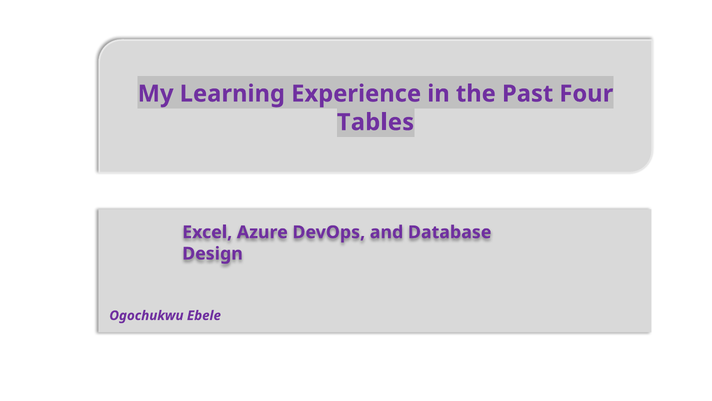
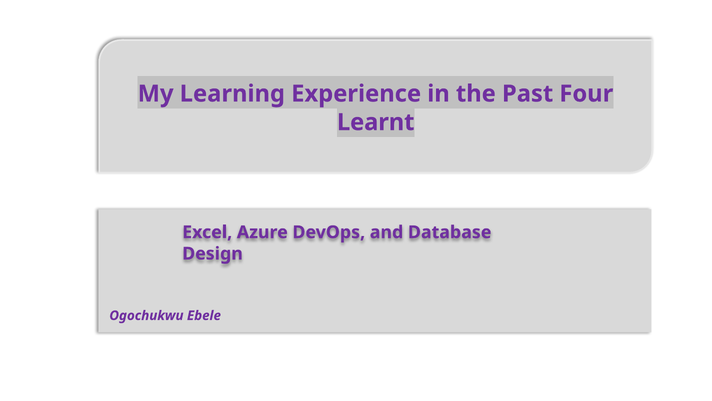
Tables: Tables -> Learnt (376, 122)
